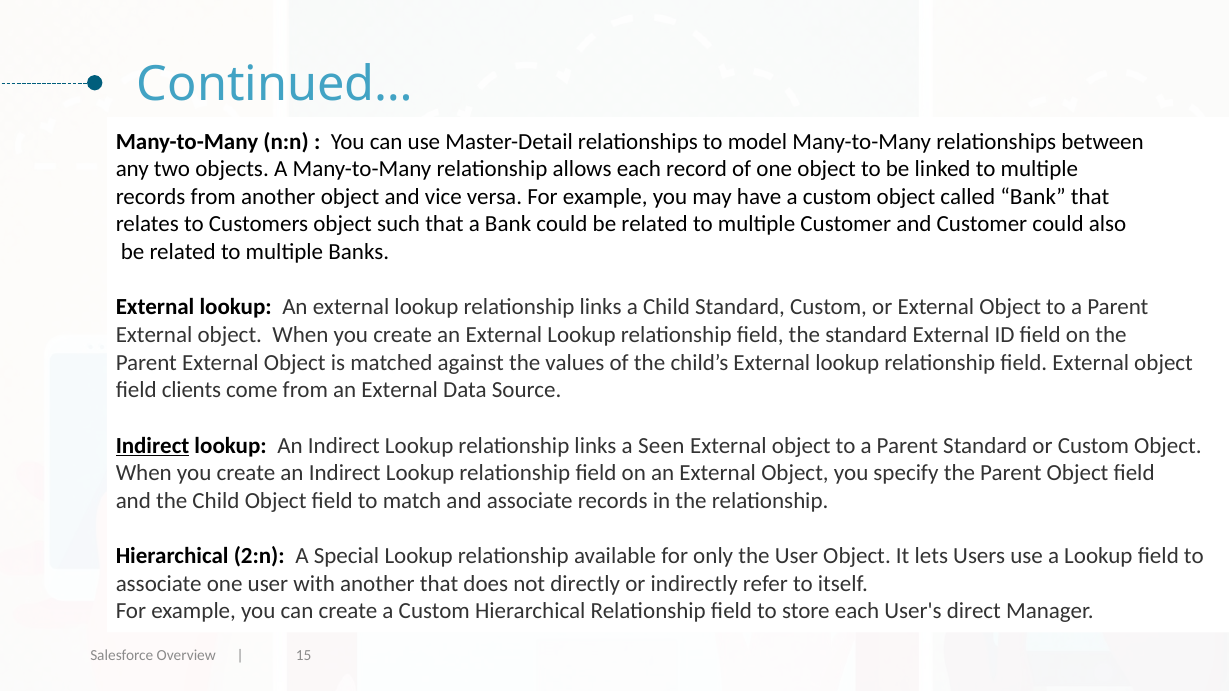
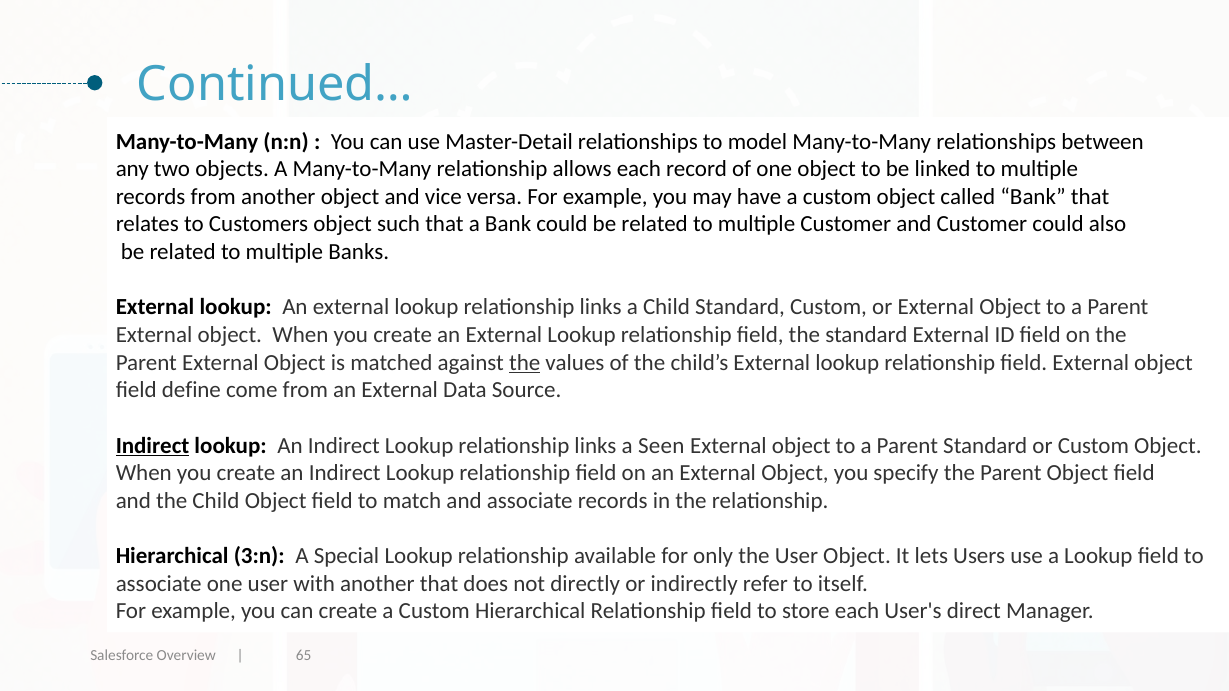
the underline: none -> present (525, 363)
clients: clients -> define (191, 390)
2:n: 2:n -> 3:n (259, 556)
15: 15 -> 65 (304, 656)
